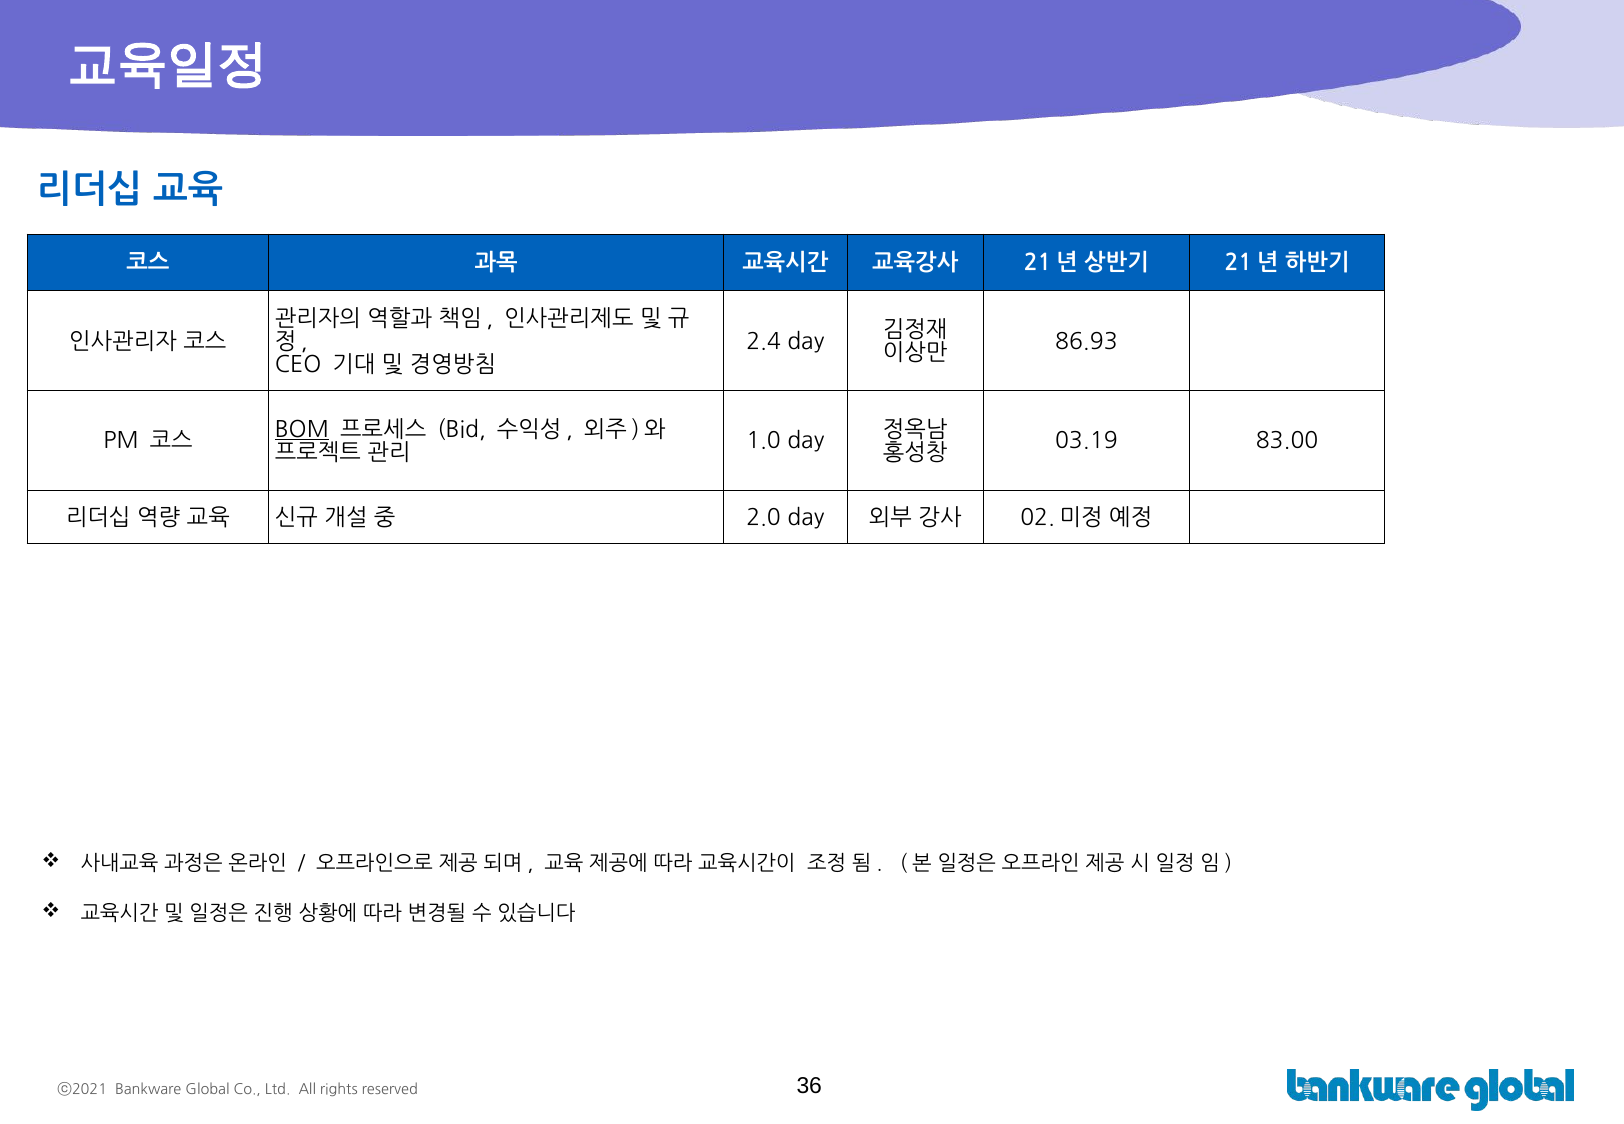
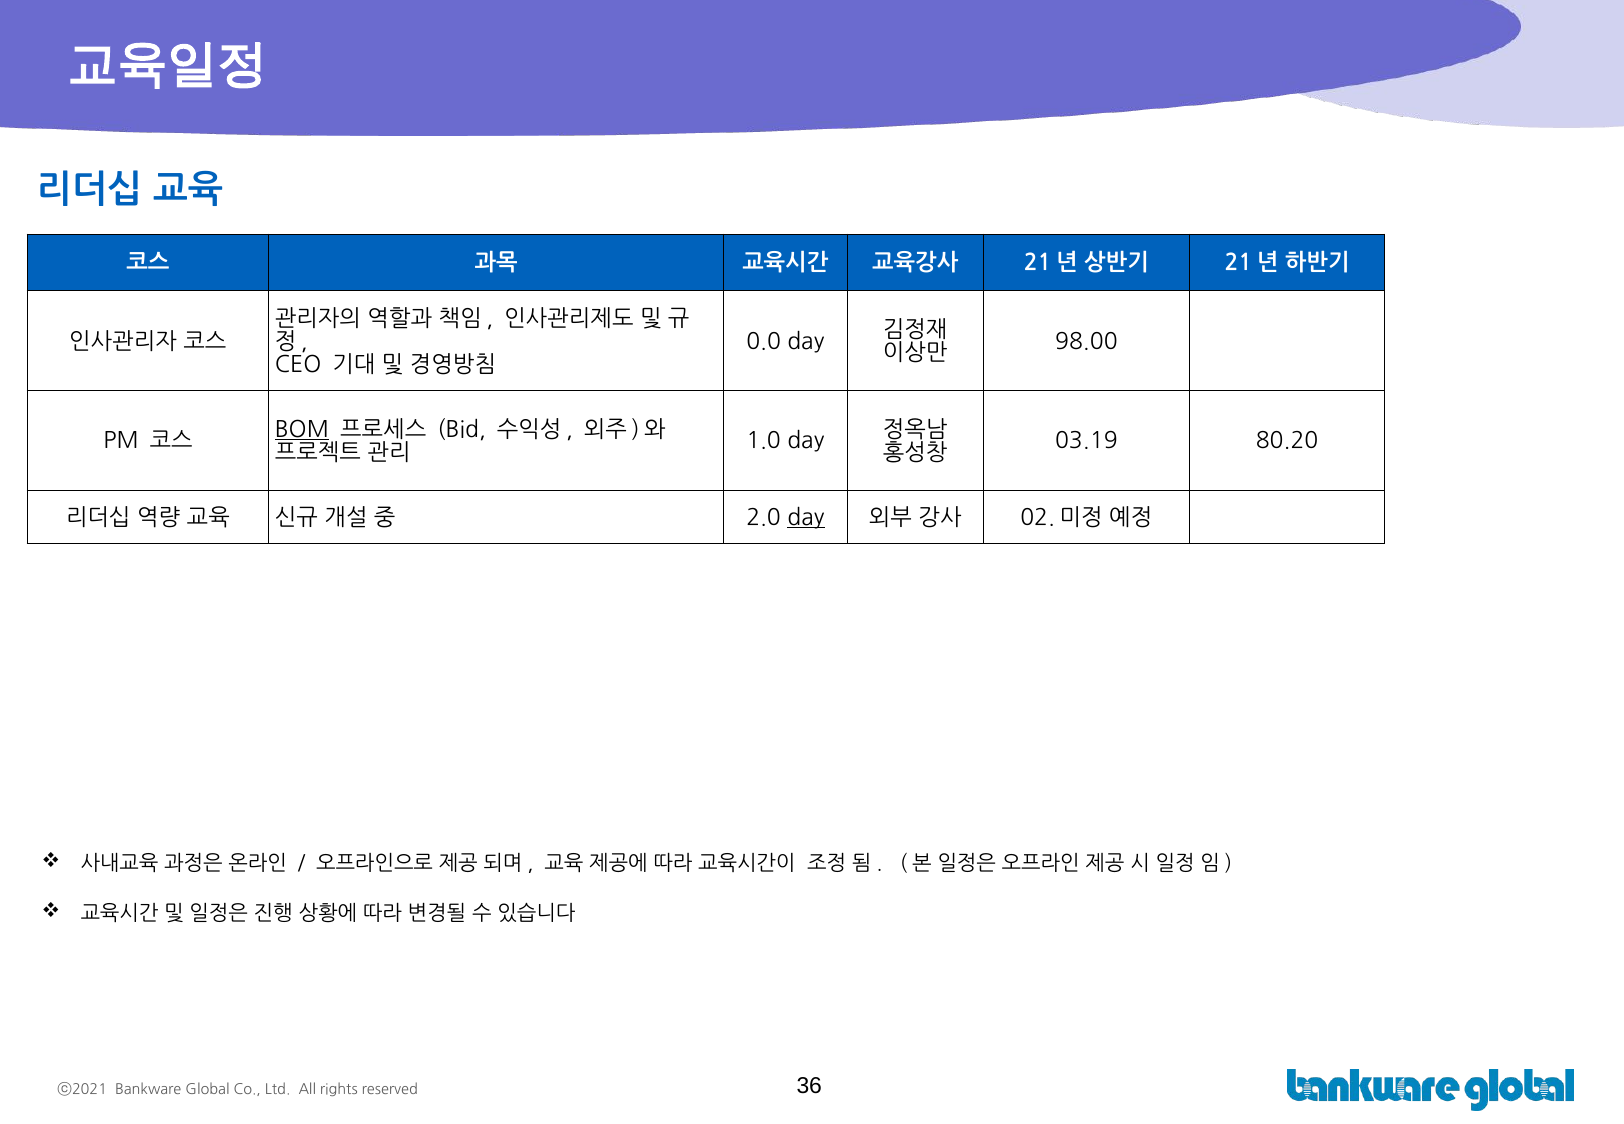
2.4: 2.4 -> 0.0 (764, 342)
86.93: 86.93 -> 98.00 (1086, 342)
83.00: 83.00 -> 80.20 (1287, 441)
day underline: none -> present (806, 518)
